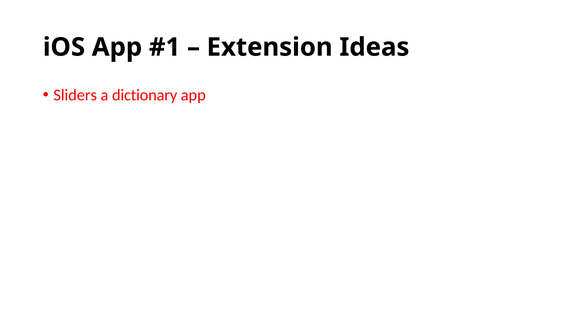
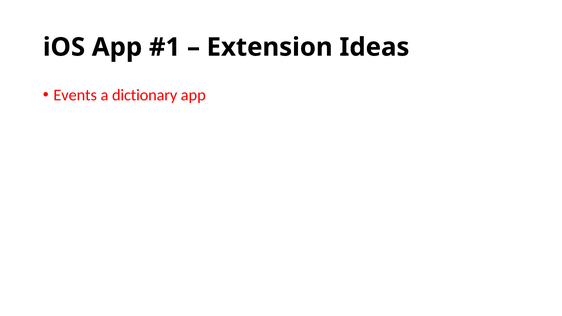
Sliders: Sliders -> Events (75, 95)
